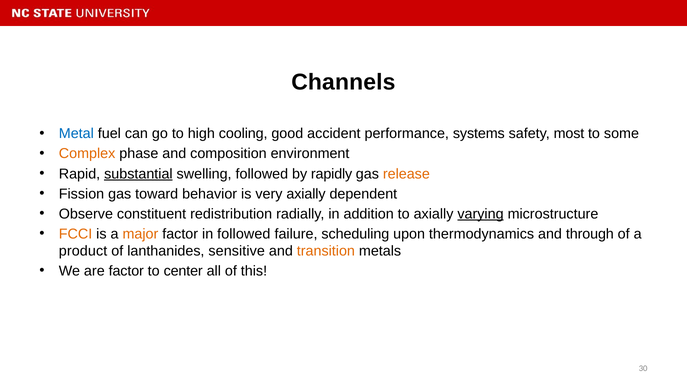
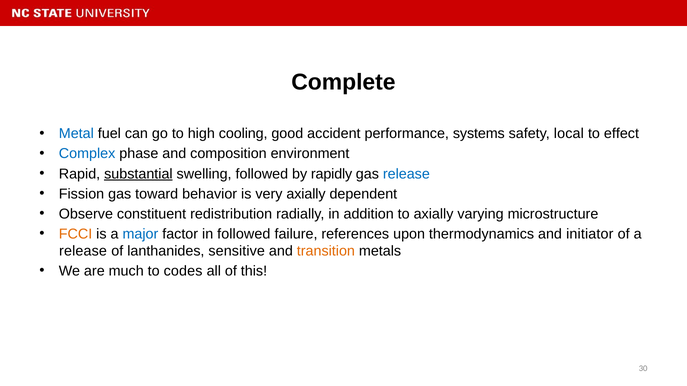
Channels: Channels -> Complete (343, 82)
most: most -> local (569, 134)
some: some -> effect (621, 134)
Complex colour: orange -> blue (87, 154)
release colour: orange -> blue (406, 174)
varying underline: present -> none (481, 214)
major colour: orange -> blue (140, 234)
scheduling: scheduling -> references (355, 234)
through: through -> initiator (590, 234)
product: product -> release (83, 251)
are factor: factor -> much (126, 271)
center: center -> codes (183, 271)
